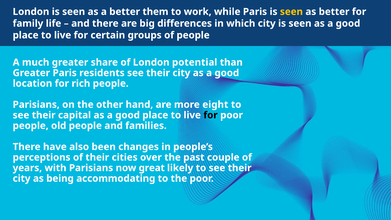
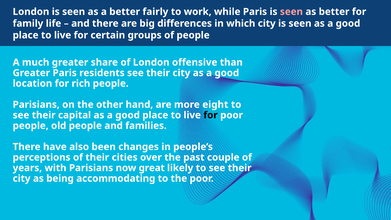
them: them -> fairly (155, 12)
seen colour: yellow -> pink (291, 12)
potential: potential -> offensive (195, 62)
